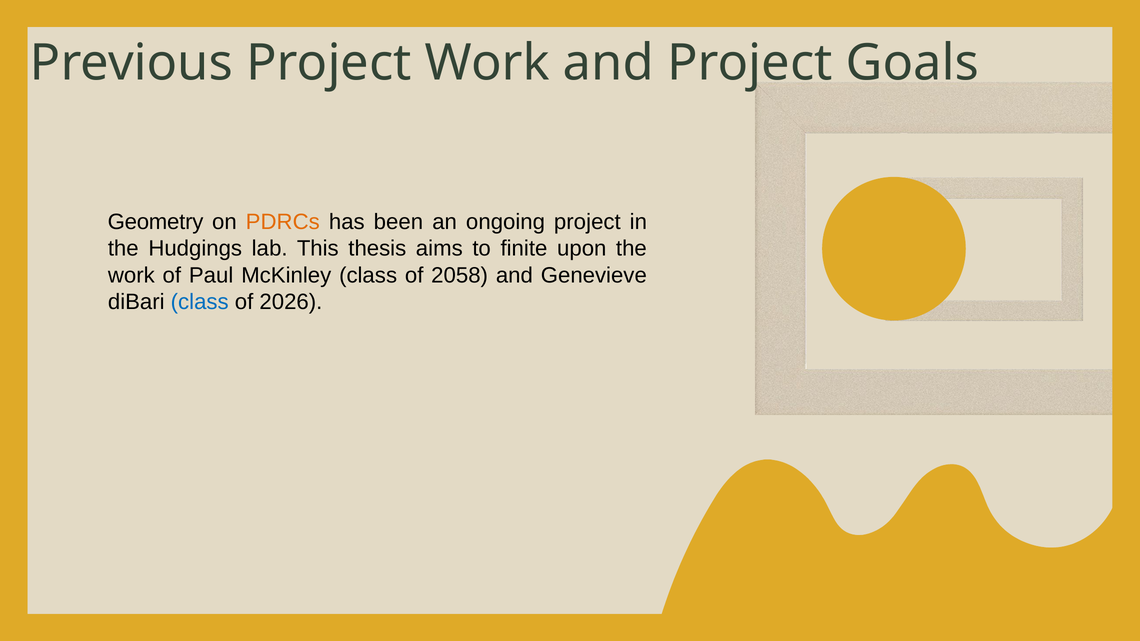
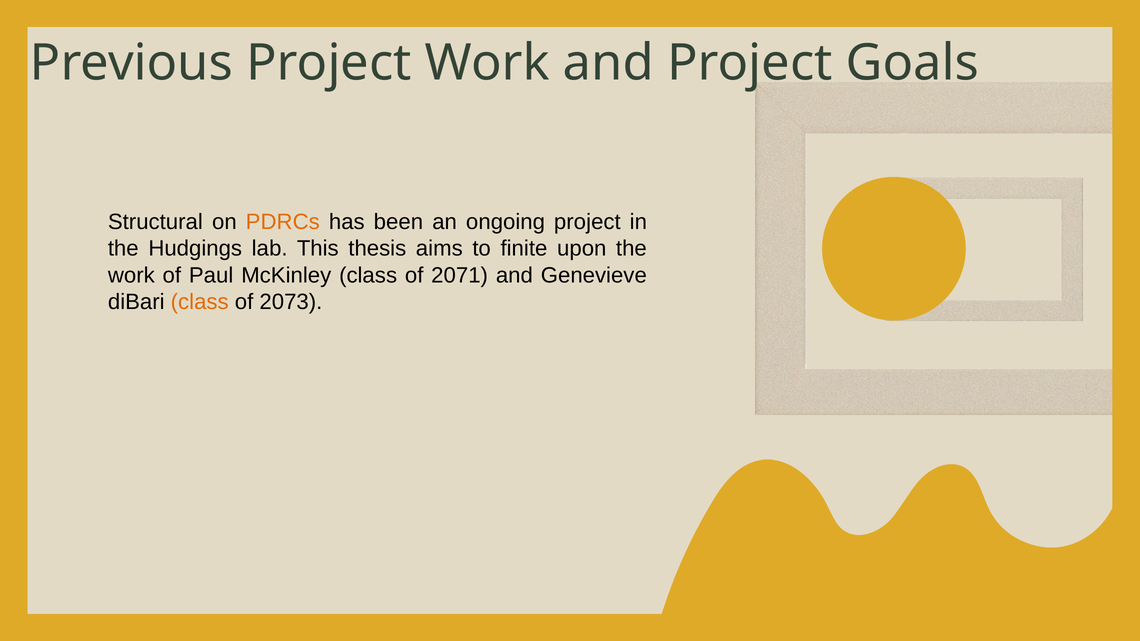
Geometry: Geometry -> Structural (155, 222)
2058: 2058 -> 2071 (460, 275)
class colour: blue -> orange (200, 302)
2026: 2026 -> 2073 (291, 302)
